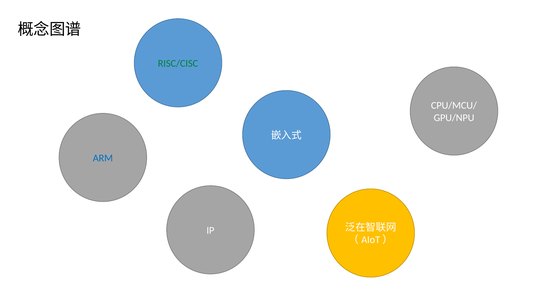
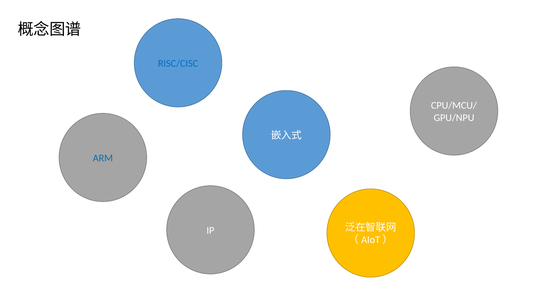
RISC/CISC colour: green -> blue (178, 63)
